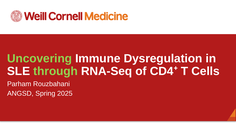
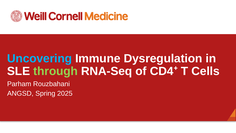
Uncovering colour: light green -> light blue (40, 58)
